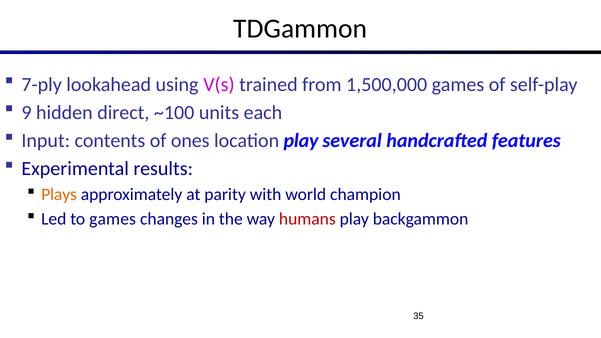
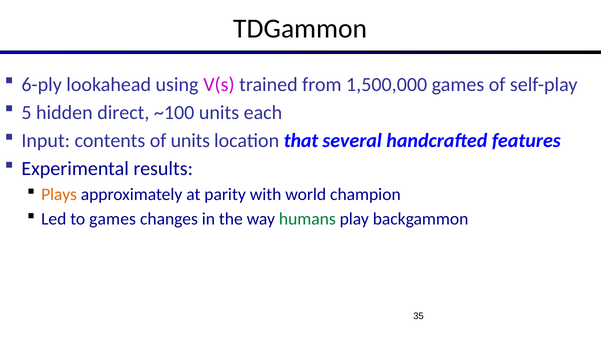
7-ply: 7-ply -> 6-ply (42, 85)
9: 9 -> 5 (26, 113)
of ones: ones -> units (190, 141)
location play: play -> that (301, 141)
humans colour: red -> green (307, 219)
